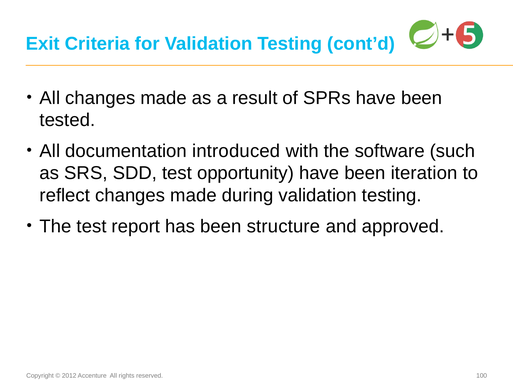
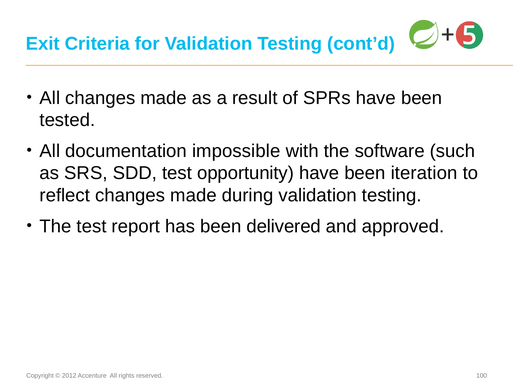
introduced: introduced -> impossible (236, 151)
structure: structure -> delivered (284, 226)
